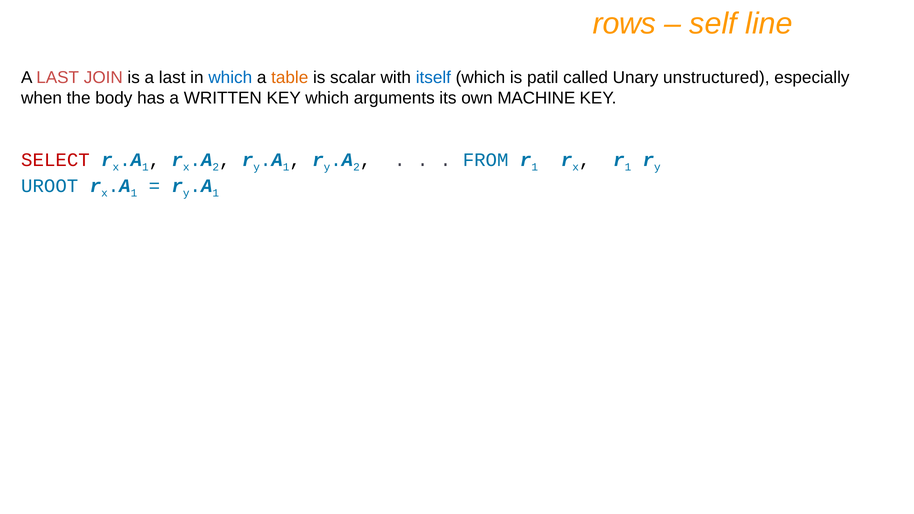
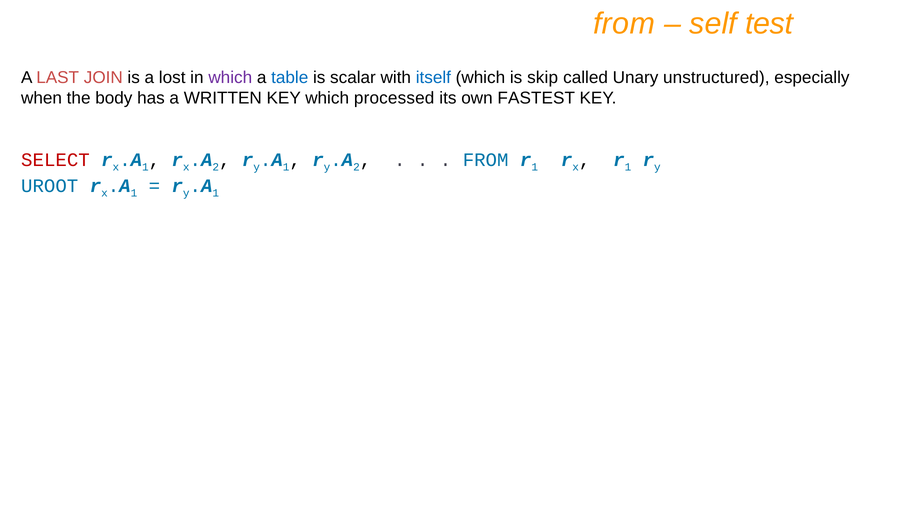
rows: rows -> from (624, 24)
line: line -> test (769, 24)
is a last: last -> lost (172, 78)
which colour: blue -> purple (230, 78)
table colour: orange -> blue (290, 78)
patil: patil -> skip (543, 78)
arguments: arguments -> processed (394, 98)
MACHINE: MACHINE -> FASTEST (536, 98)
